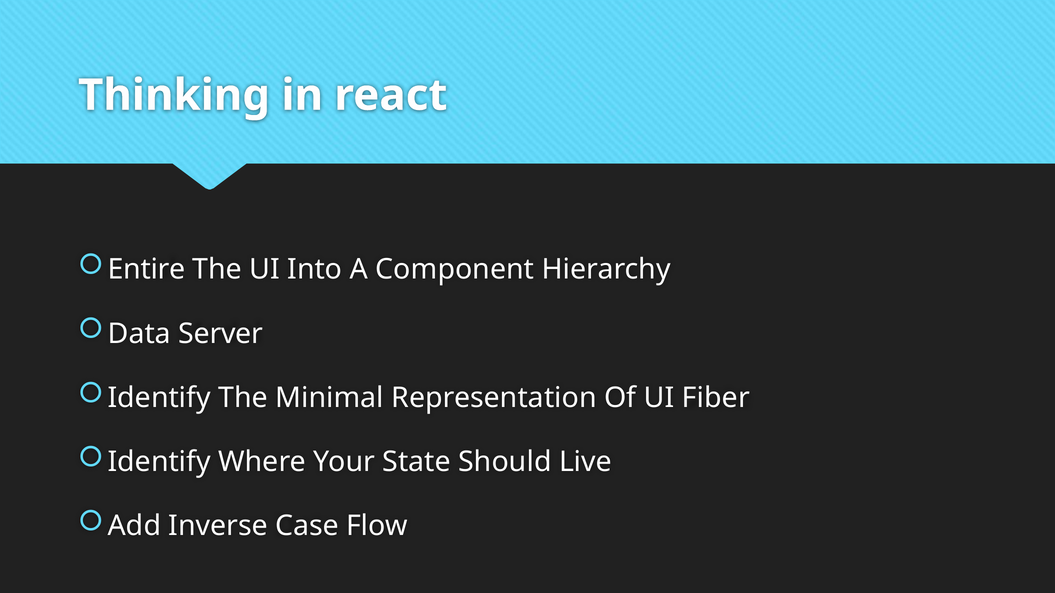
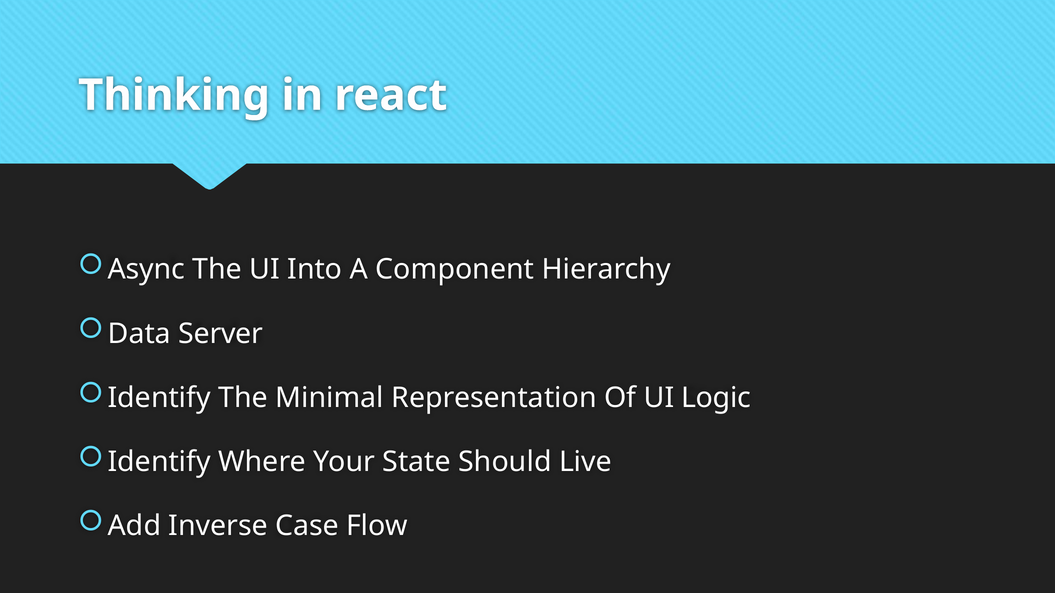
Entire: Entire -> Async (146, 270)
Fiber: Fiber -> Logic (716, 398)
